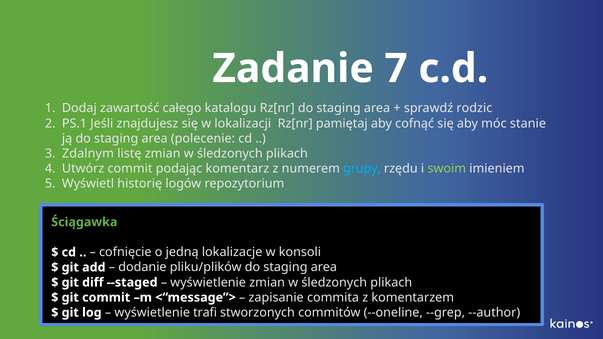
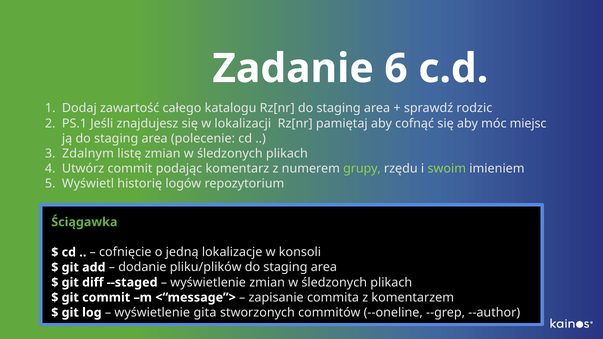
7: 7 -> 6 (396, 69)
stanie: stanie -> miejsc (528, 123)
grupy colour: light blue -> light green (362, 169)
trafi: trafi -> gita (205, 313)
